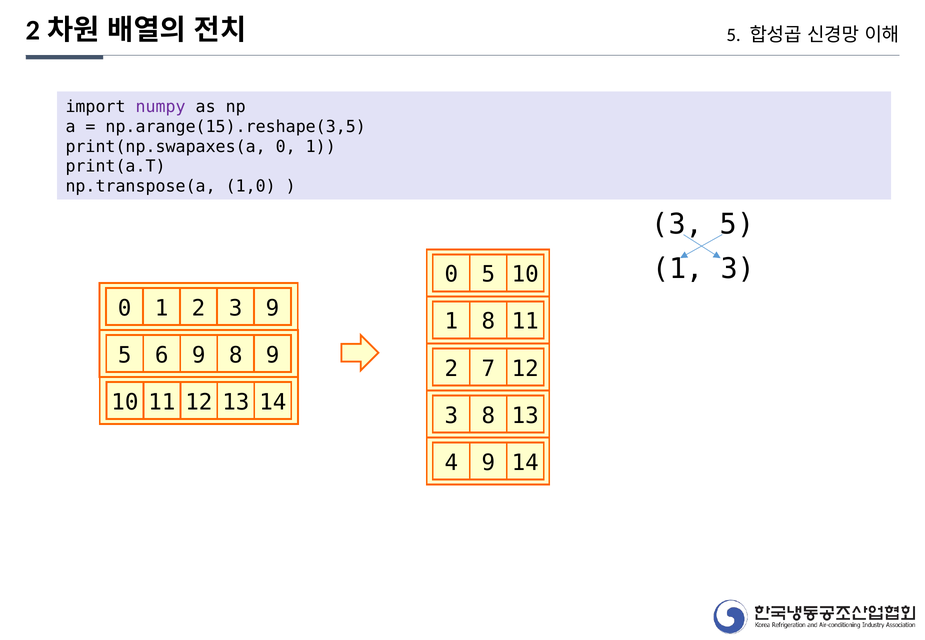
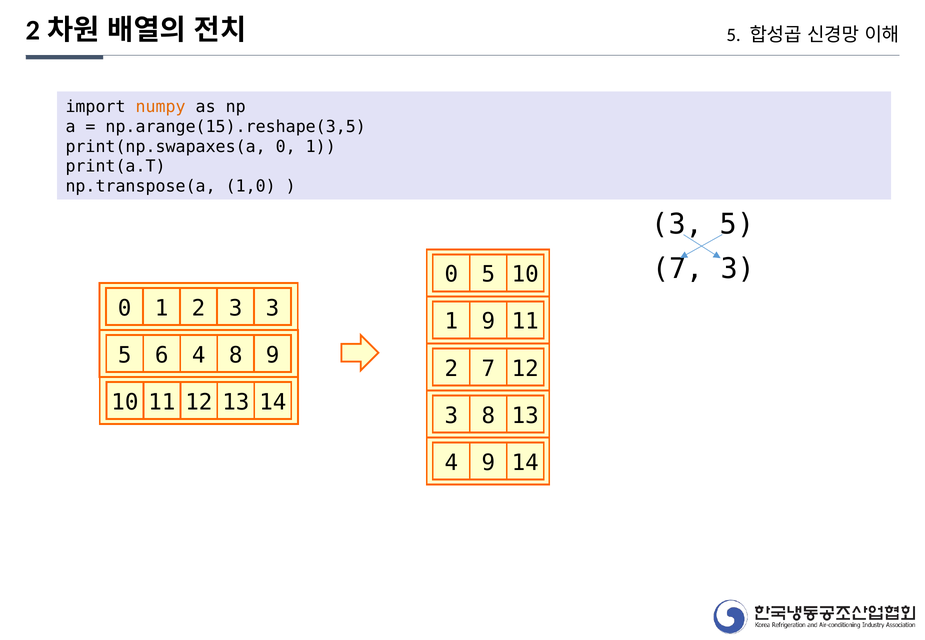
numpy colour: purple -> orange (161, 107)
1: 1 -> 7 (678, 269)
3 9: 9 -> 3 (273, 308)
1 8: 8 -> 9 (488, 322)
6 9: 9 -> 4 (199, 355)
